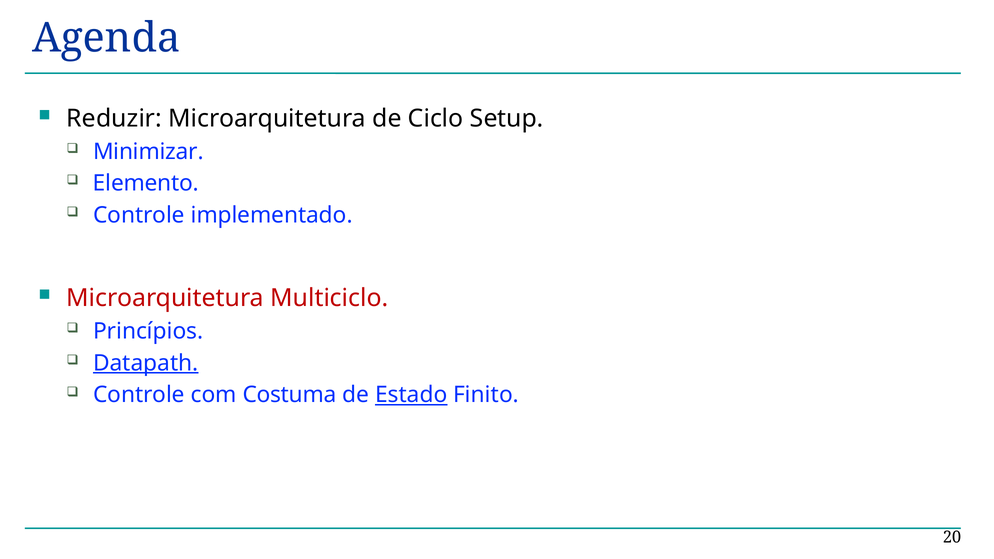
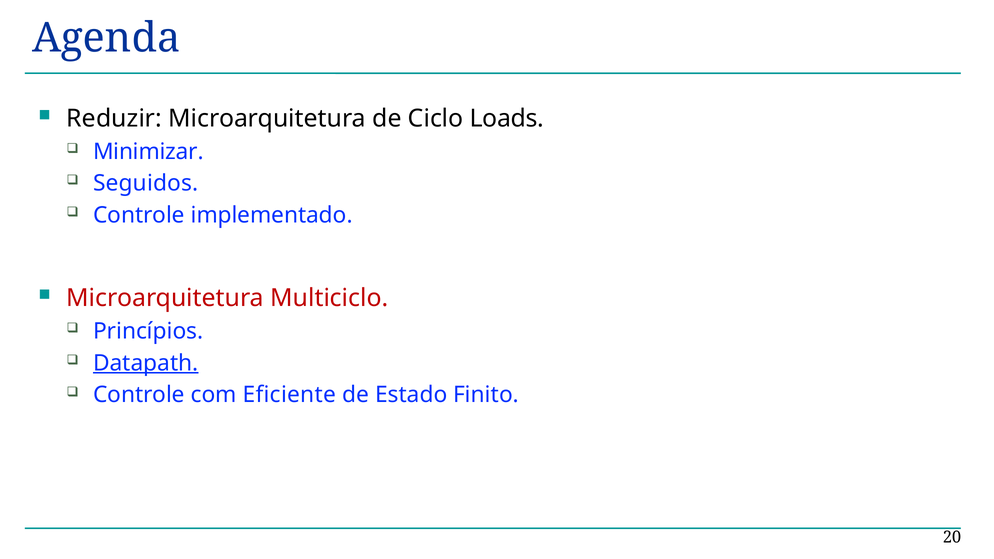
Setup: Setup -> Loads (507, 119)
Elemento: Elemento -> Seguidos (146, 183)
Costuma: Costuma -> Eficiente (289, 395)
Estado underline: present -> none (411, 395)
